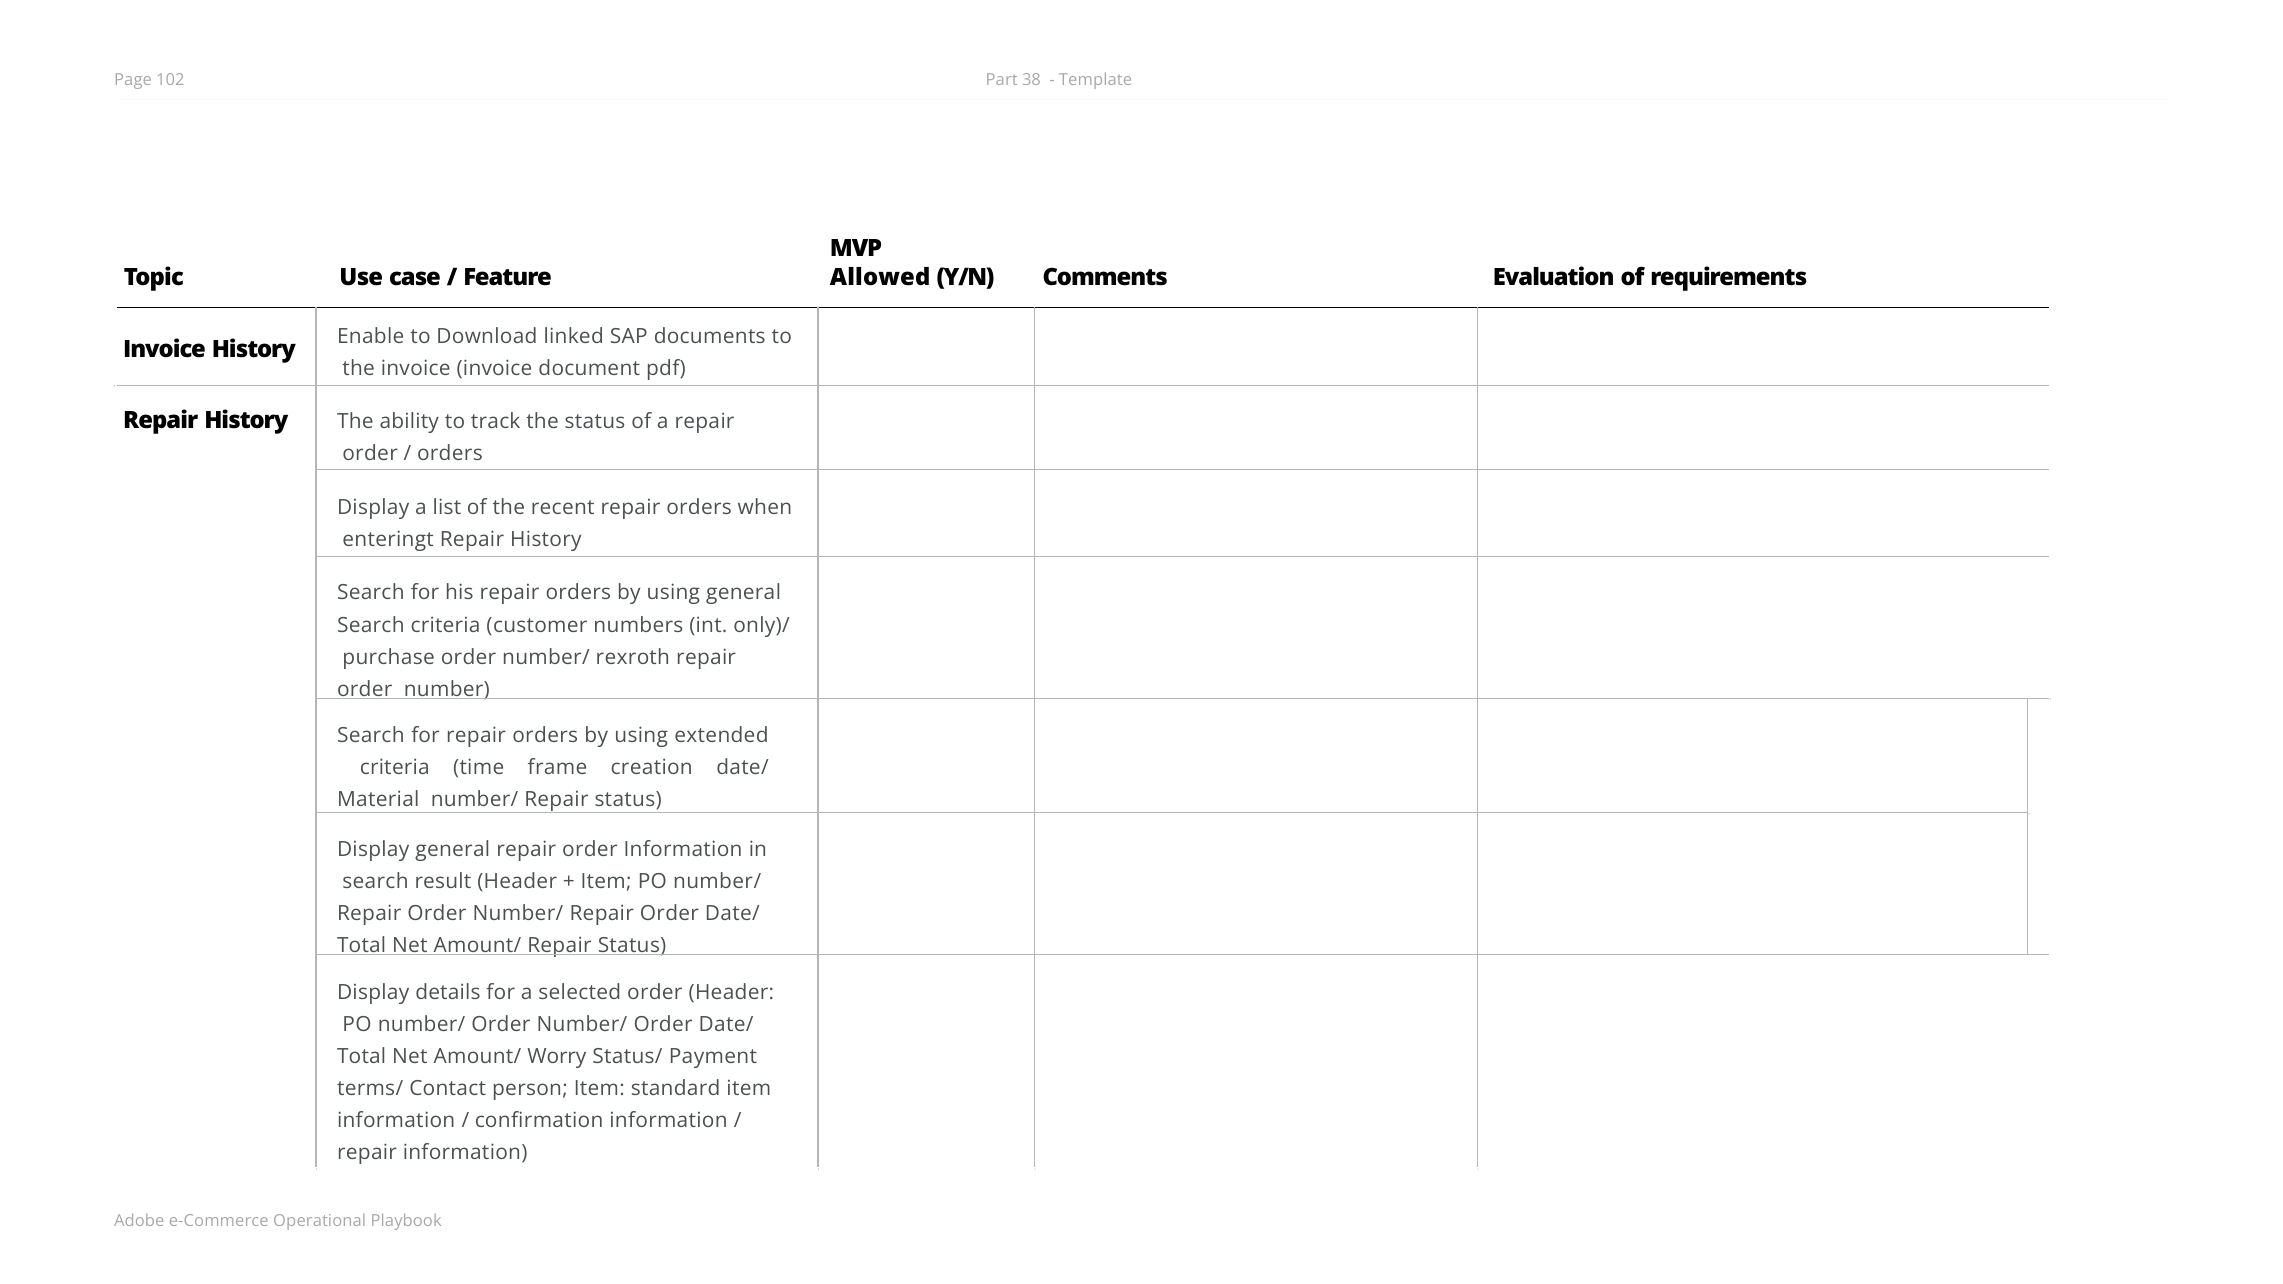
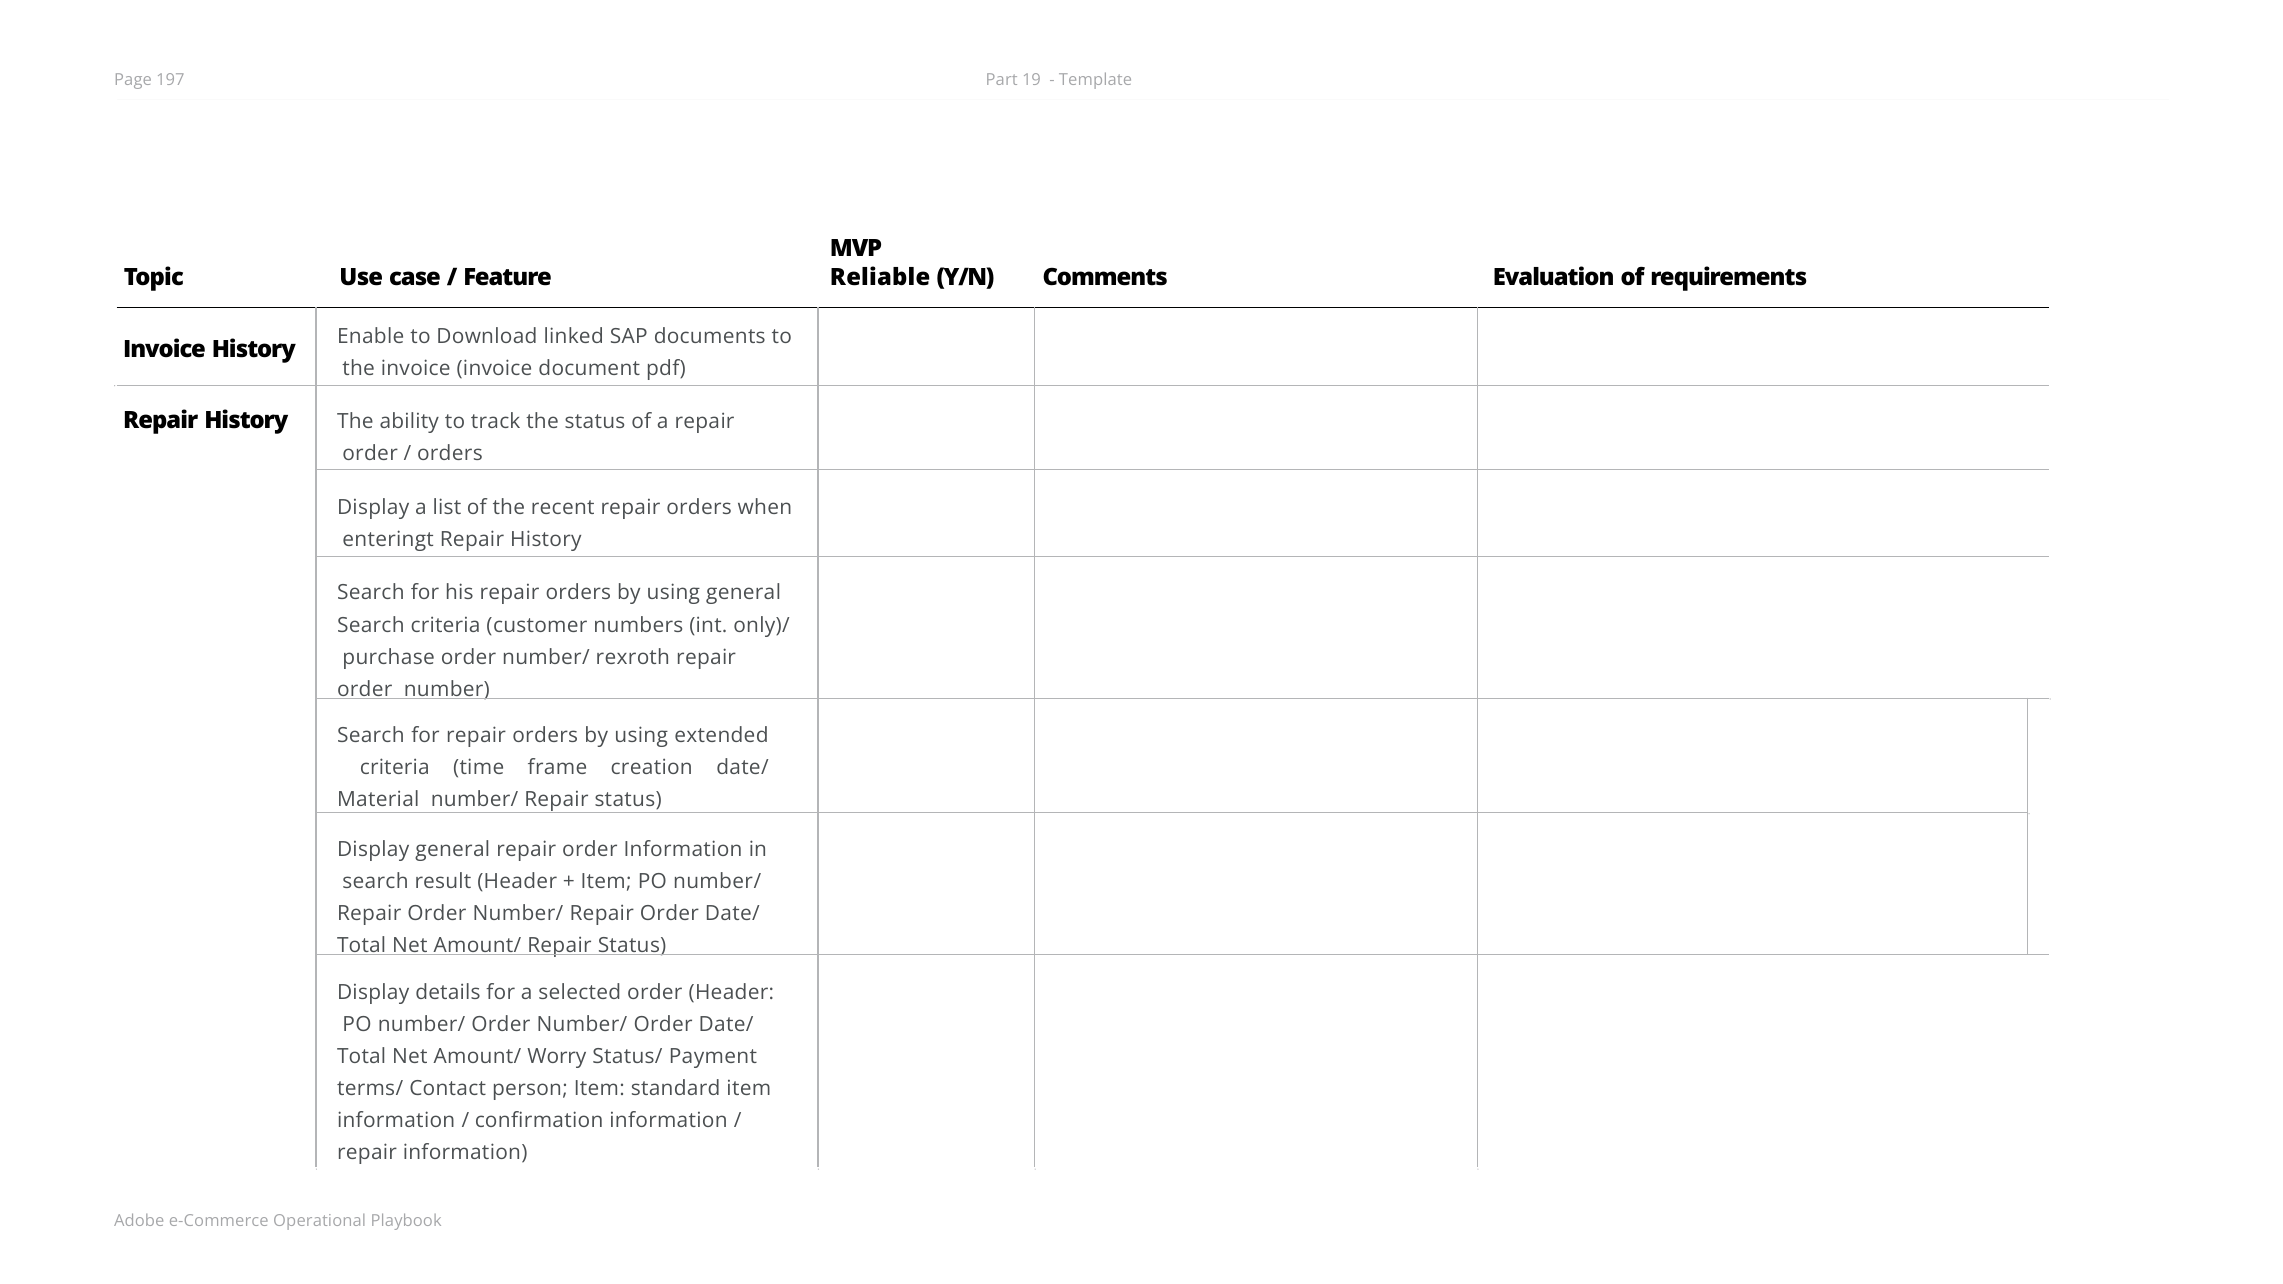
102: 102 -> 197 (170, 80)
38: 38 -> 19 (1031, 80)
Allowed: Allowed -> Reliable (880, 278)
